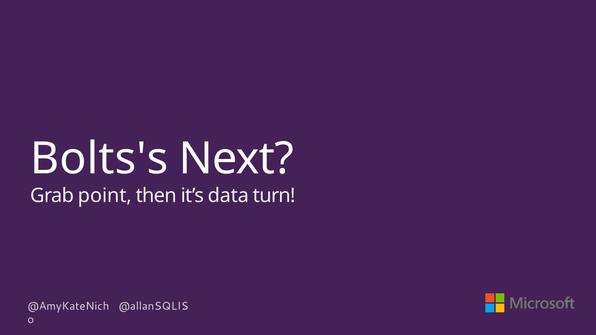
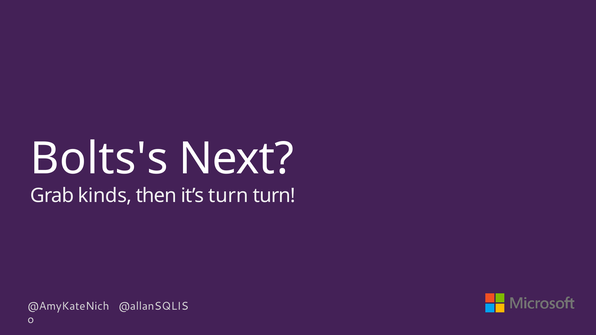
point: point -> kinds (105, 196)
it’s data: data -> turn (228, 196)
